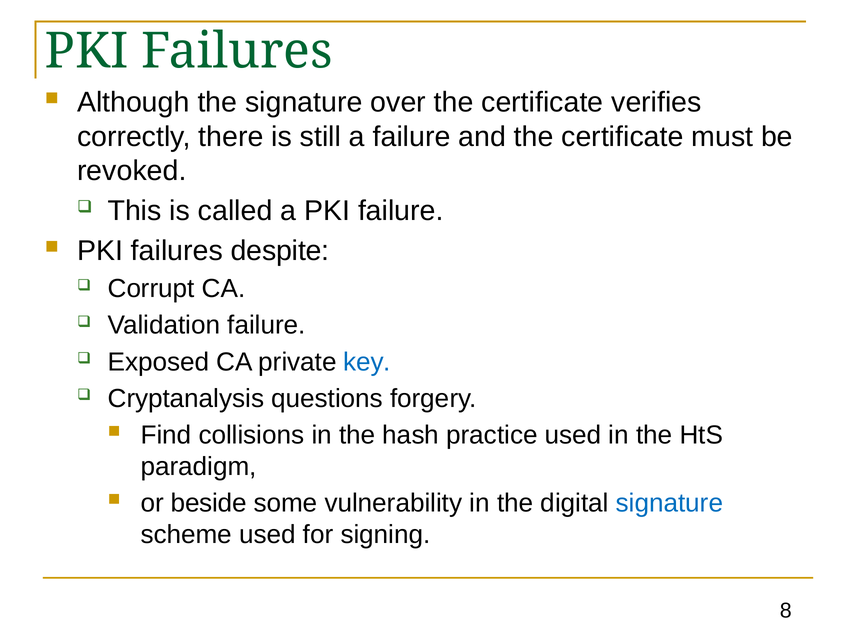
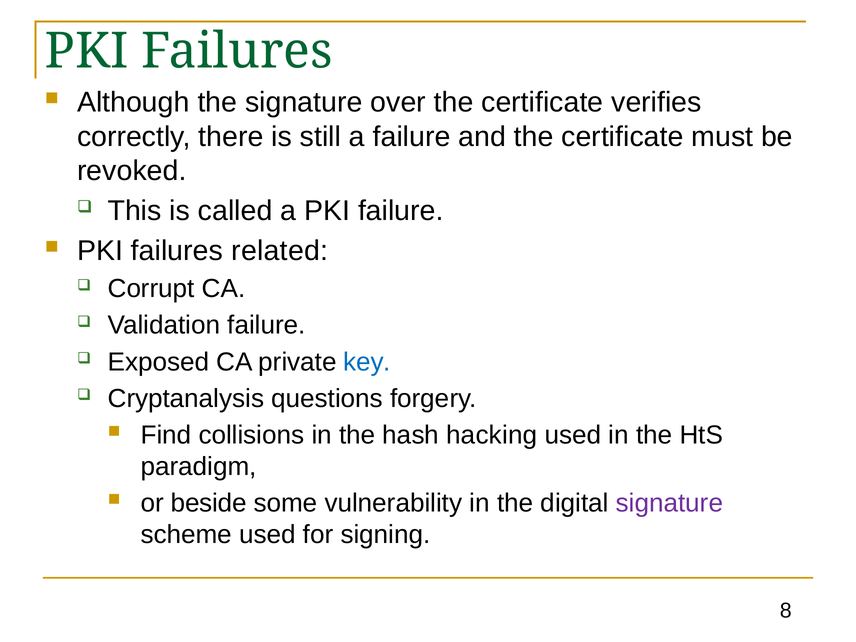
despite: despite -> related (280, 251)
practice: practice -> hacking (492, 435)
signature colour: blue -> purple (669, 503)
